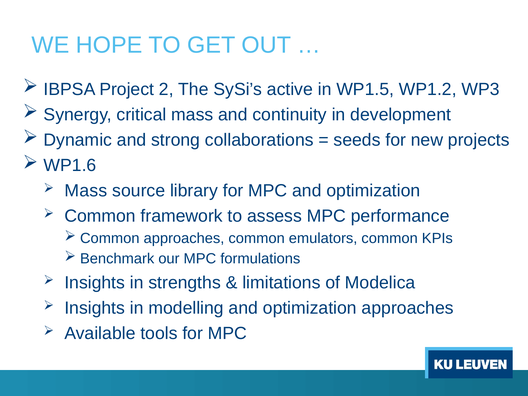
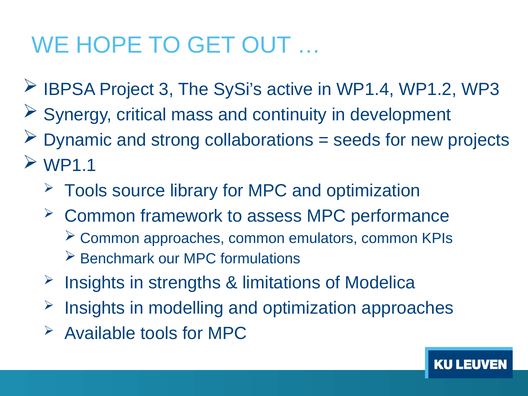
2: 2 -> 3 (166, 89)
WP1.5: WP1.5 -> WP1.4 (365, 89)
WP1.6: WP1.6 -> WP1.1 (70, 165)
Mass: Mass -> Tools (86, 191)
